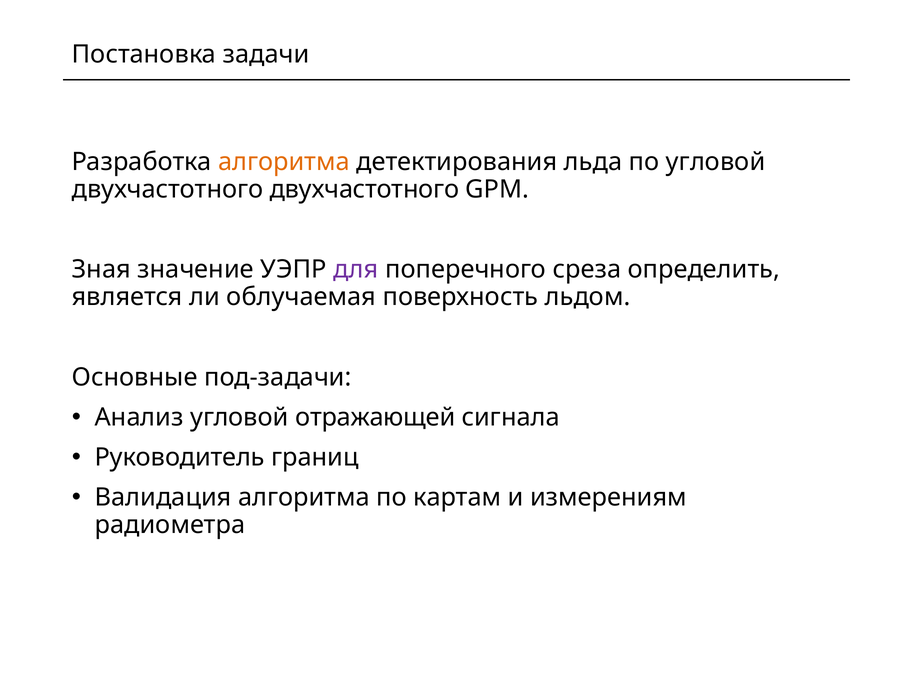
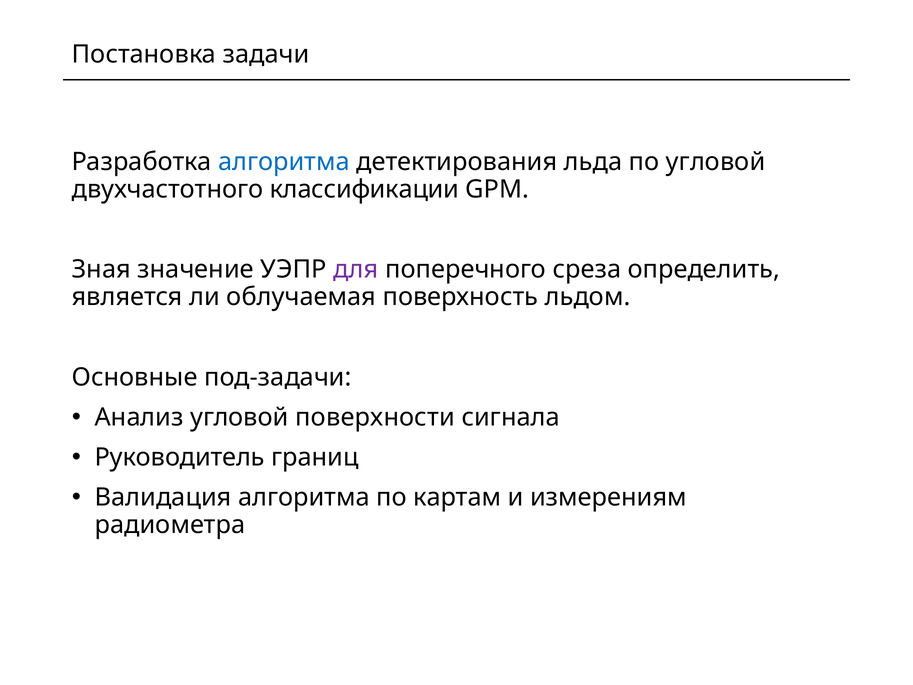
алгоритма colour: orange -> blue (284, 162)
двухчастотного двухчастотного: двухчастотного -> классификации (364, 189)
отражающей: отражающей -> поверхности (375, 417)
